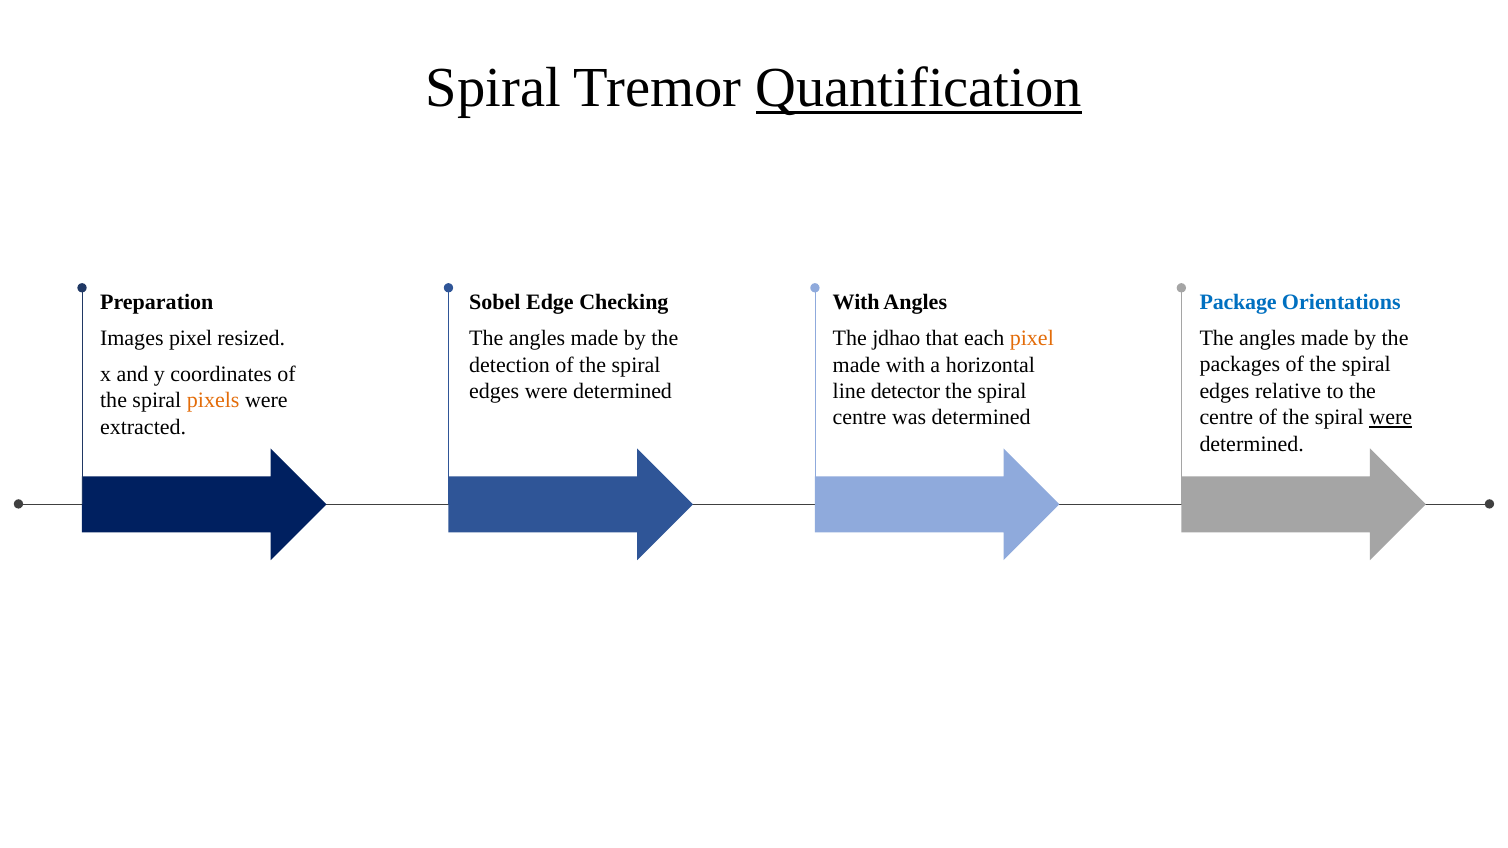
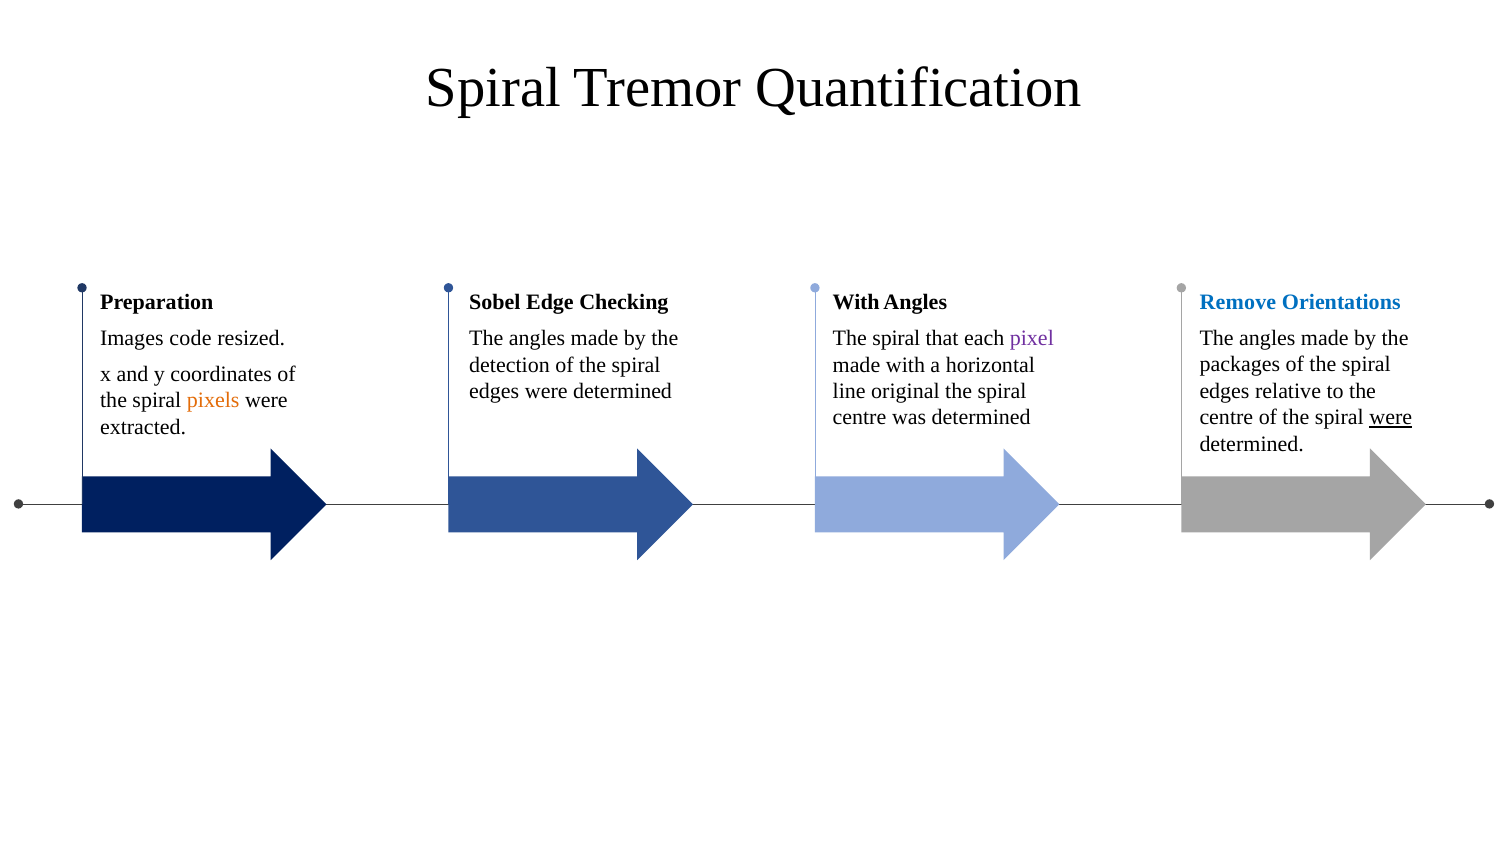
Quantification underline: present -> none (919, 88)
Package: Package -> Remove (1238, 303)
Images pixel: pixel -> code (190, 338)
jdhao: jdhao -> spiral (896, 338)
pixel colour: orange -> purple (1032, 338)
detector: detector -> original (905, 391)
